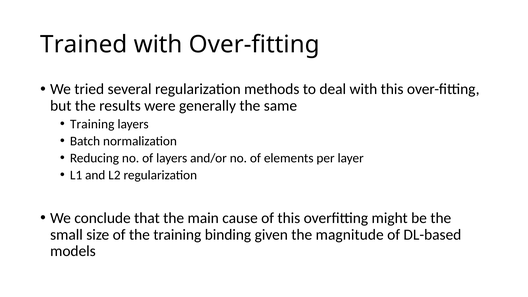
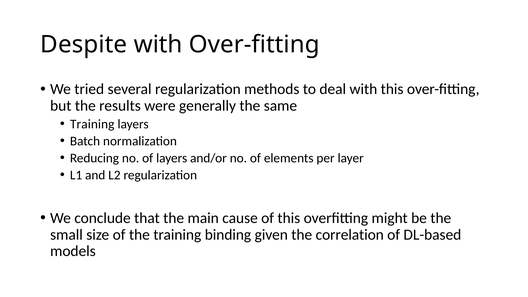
Trained: Trained -> Despite (84, 44)
magnitude: magnitude -> correlation (350, 235)
